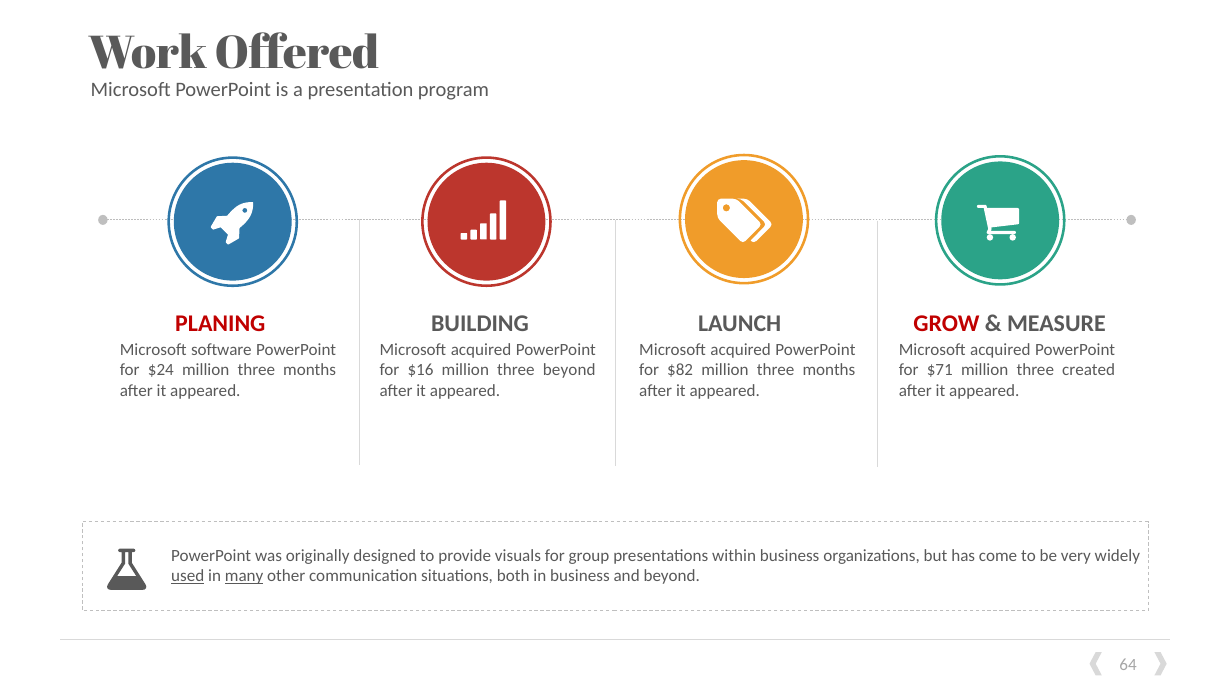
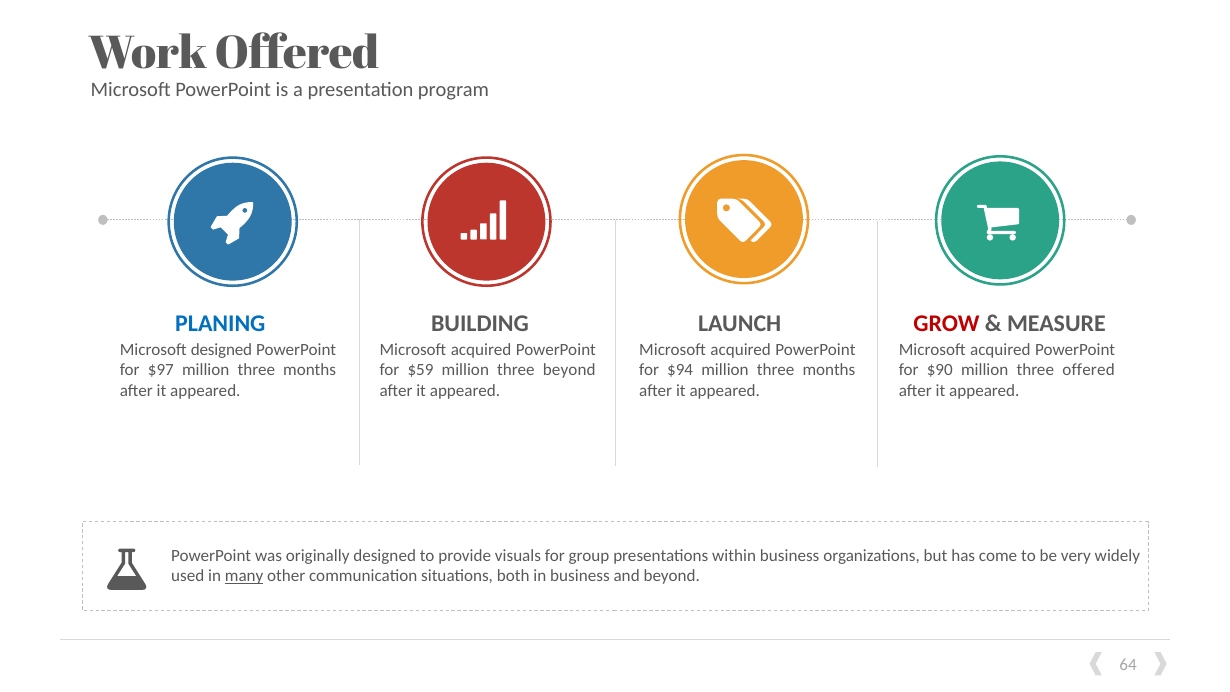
PLANING colour: red -> blue (220, 323)
Microsoft software: software -> designed (221, 349)
$24: $24 -> $97 (161, 370)
$16: $16 -> $59 (420, 370)
$82: $82 -> $94 (680, 370)
$71: $71 -> $90 (940, 370)
three created: created -> offered (1089, 370)
used underline: present -> none (188, 576)
